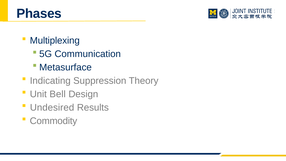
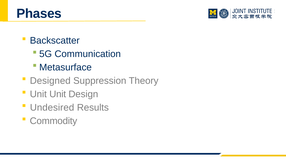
Multiplexing: Multiplexing -> Backscatter (55, 41)
Indicating: Indicating -> Designed (50, 81)
Unit Bell: Bell -> Unit (58, 94)
